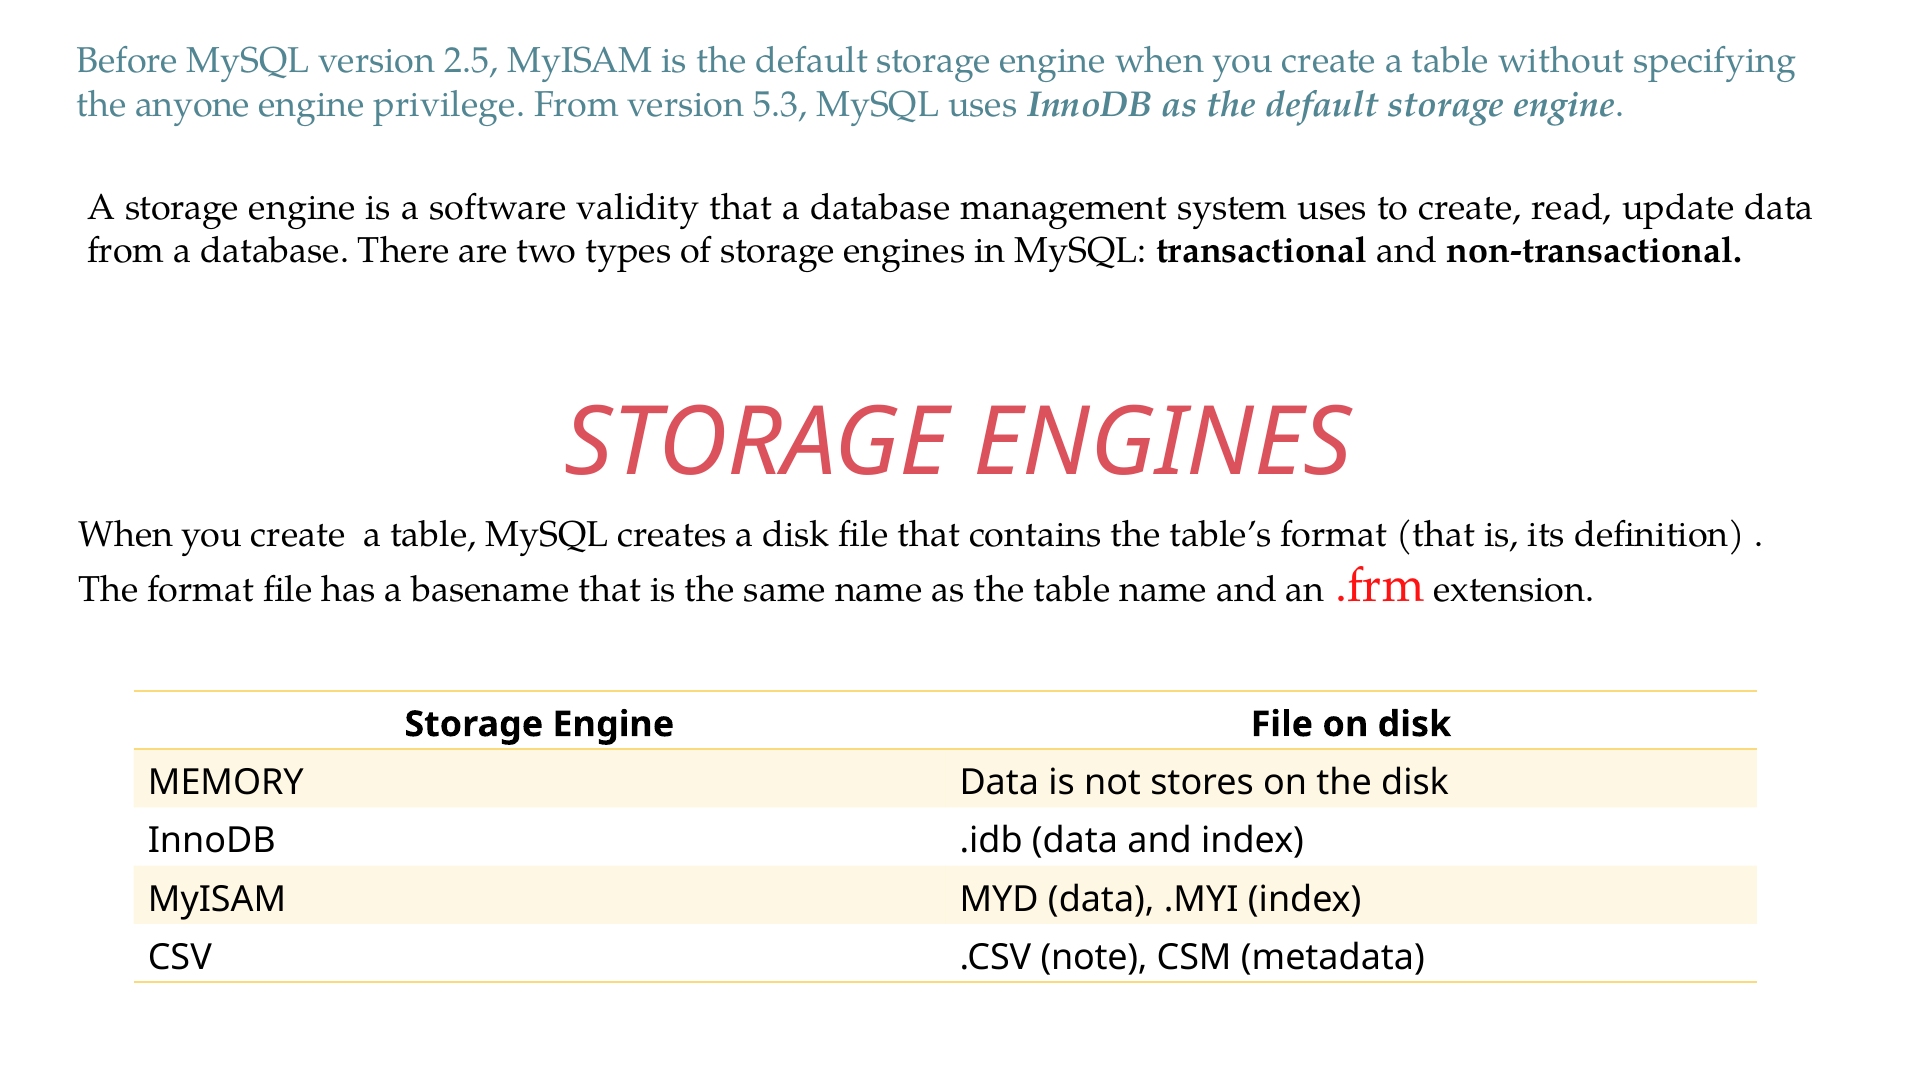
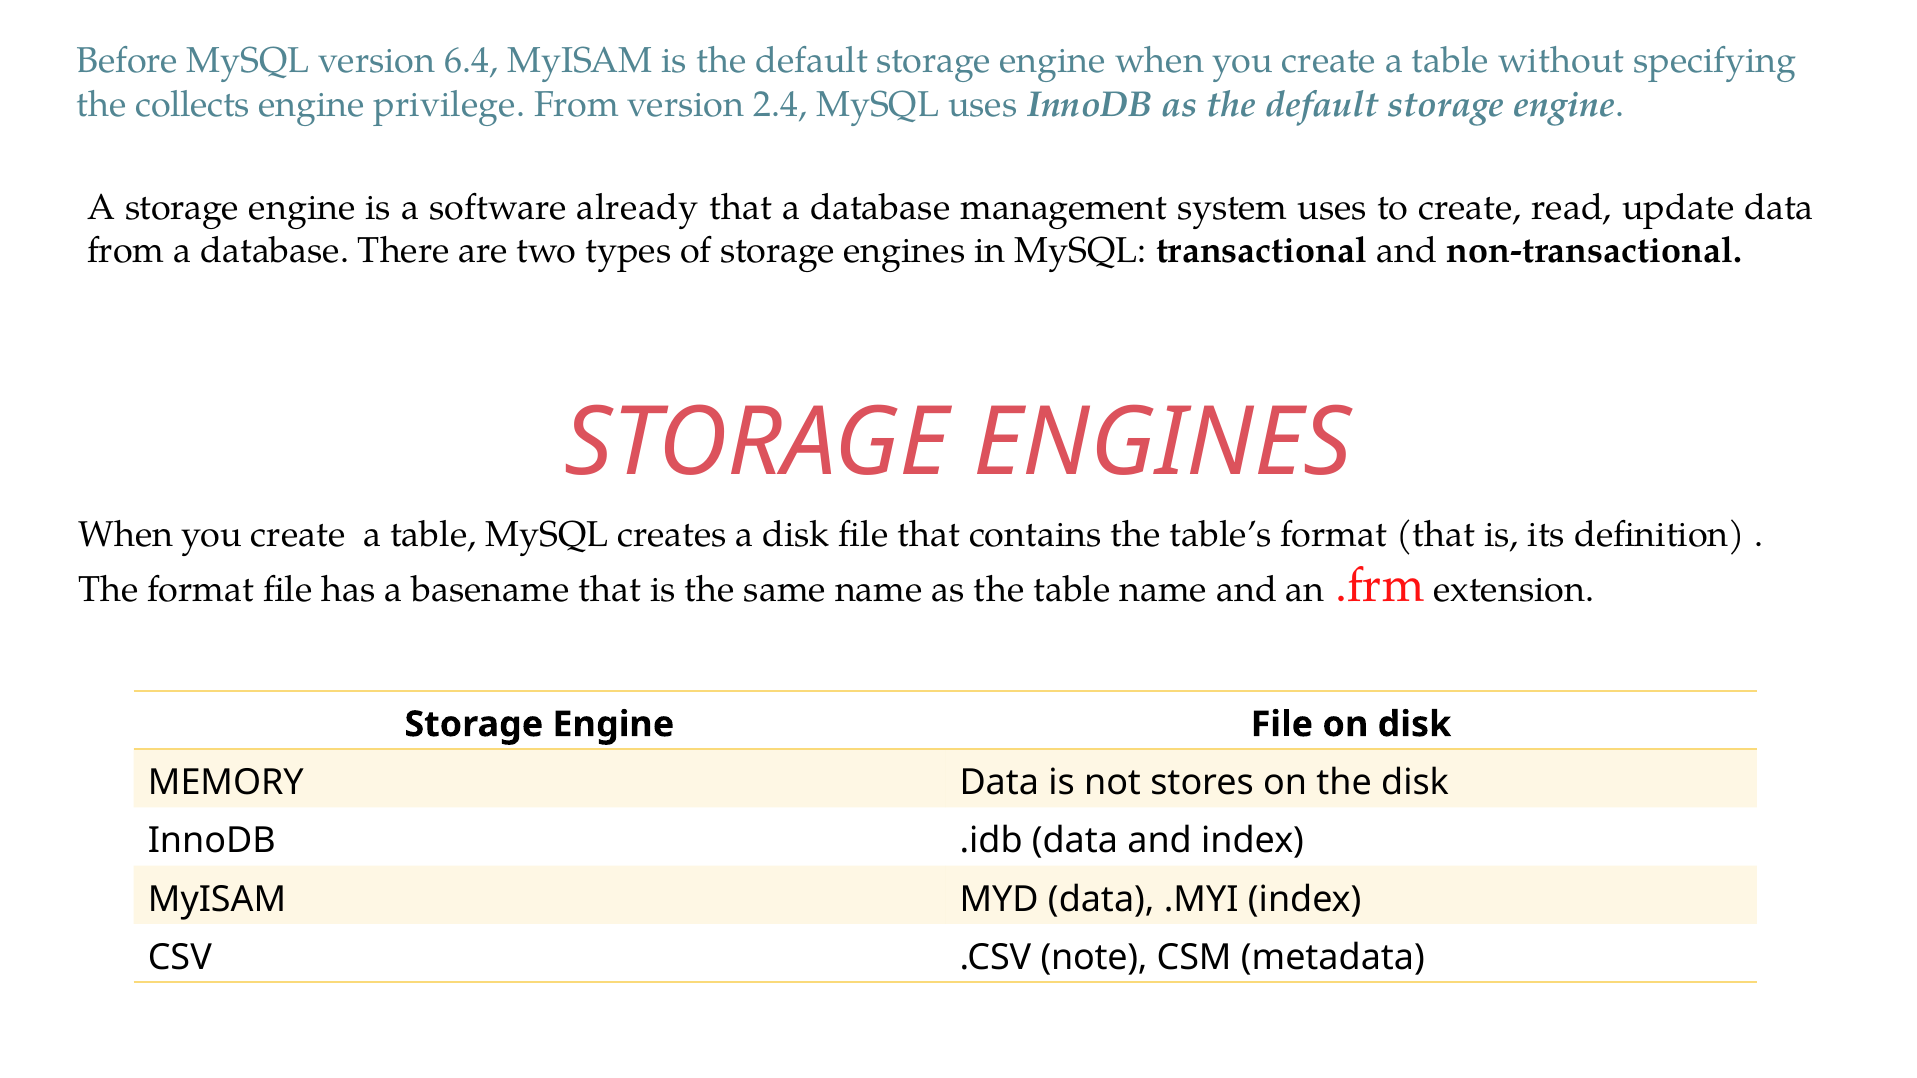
2.5: 2.5 -> 6.4 (471, 61)
anyone: anyone -> collects (193, 104)
5.3: 5.3 -> 2.4 (780, 104)
validity: validity -> already (638, 208)
